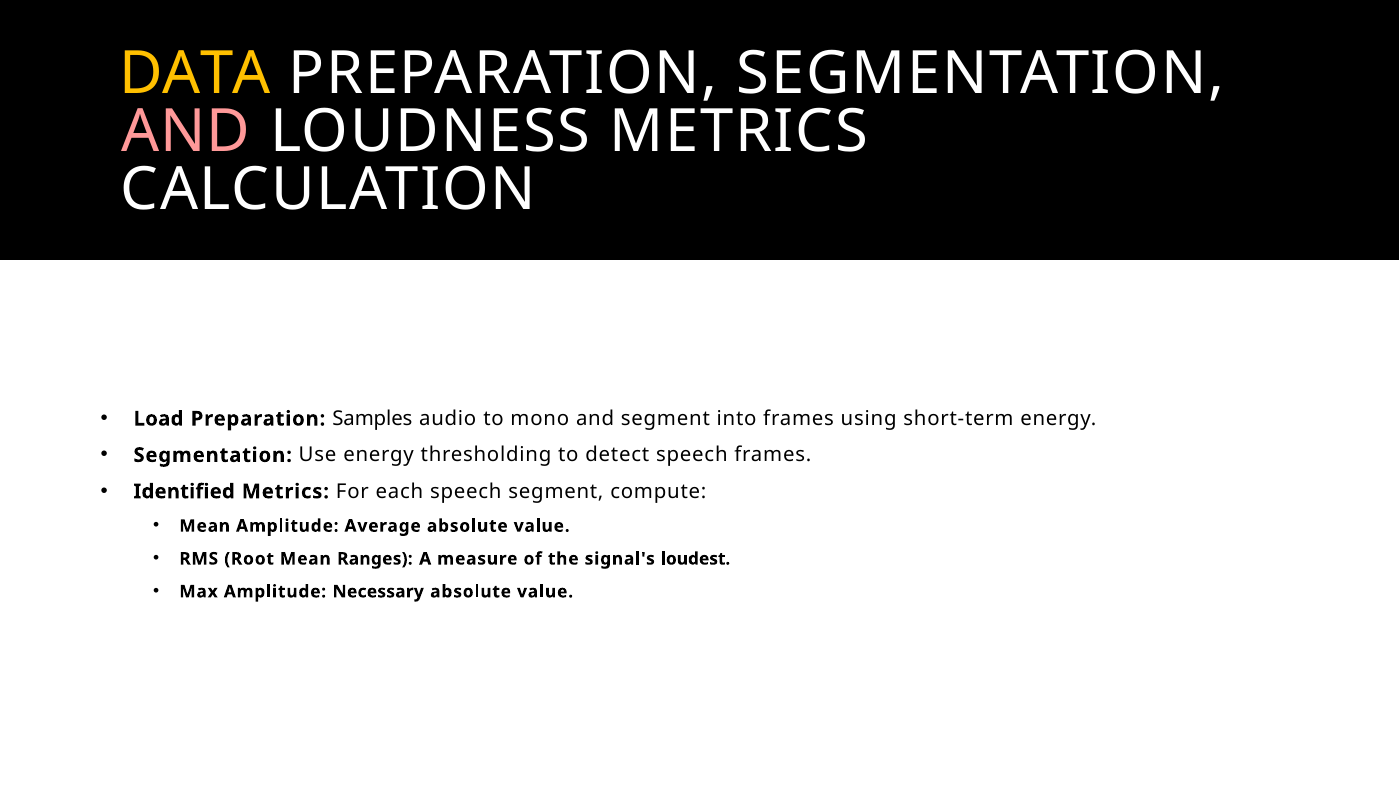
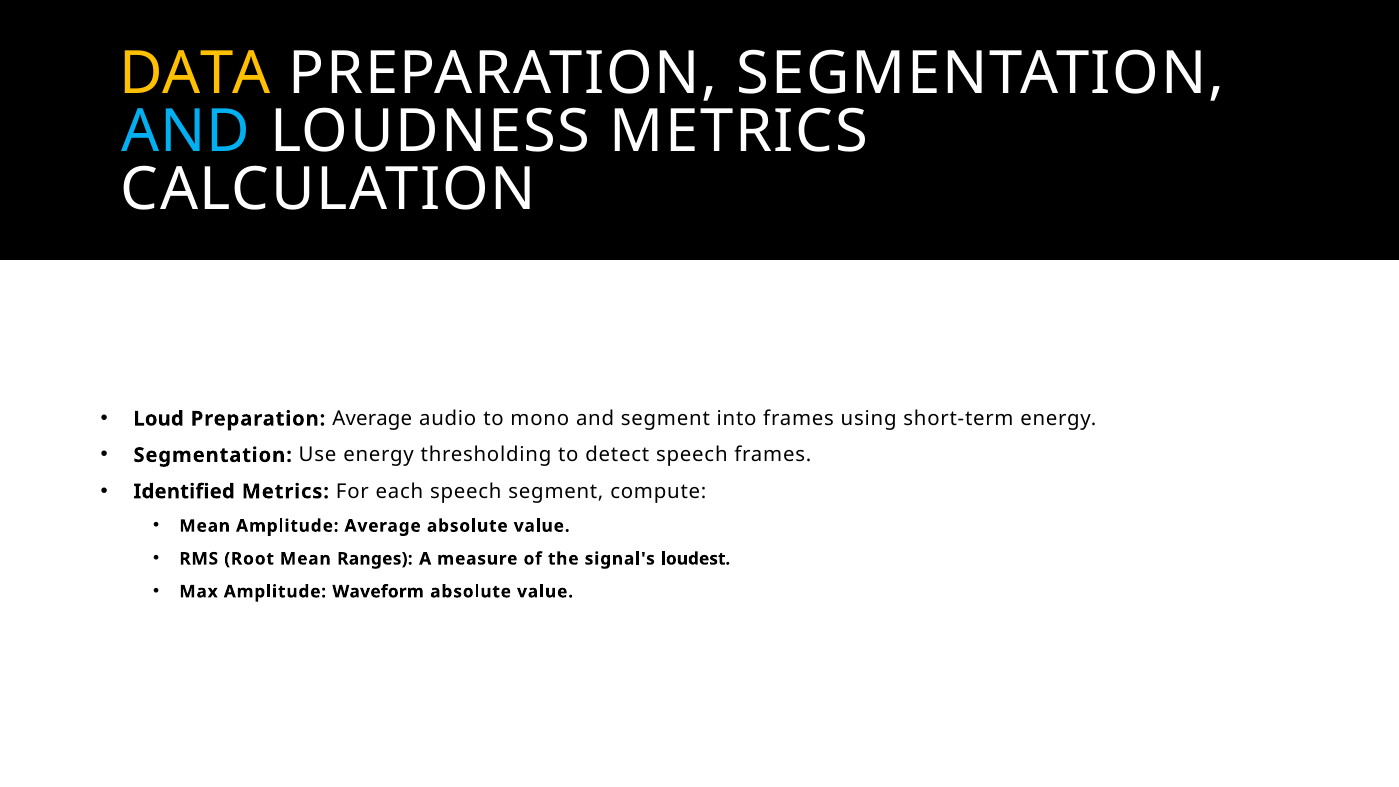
AND colour: pink -> light blue (186, 132)
Load: Load -> Loud (159, 419)
Preparation Samples: Samples -> Average (372, 419)
Necessary: Necessary -> Waveform (378, 592)
